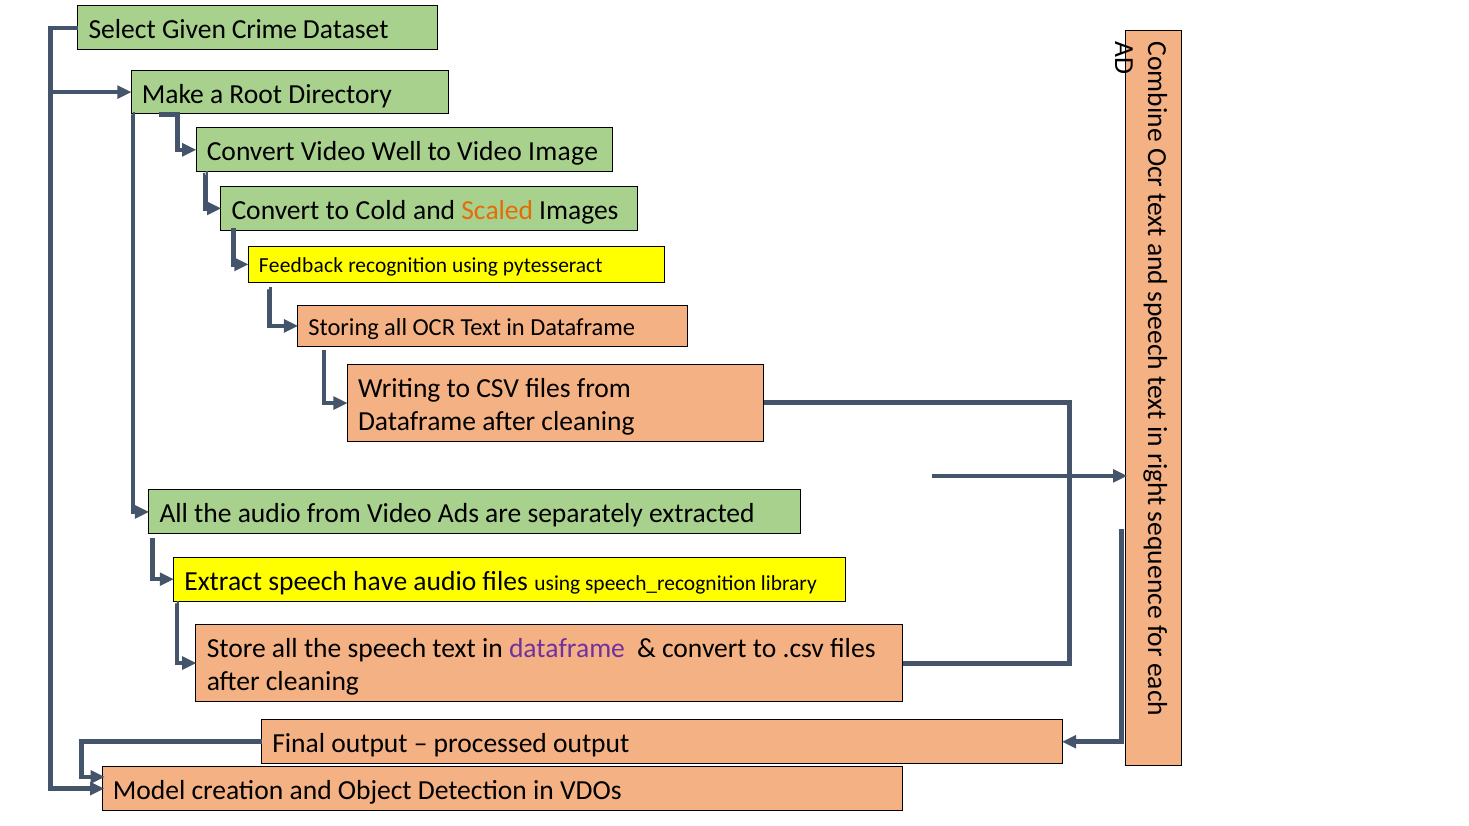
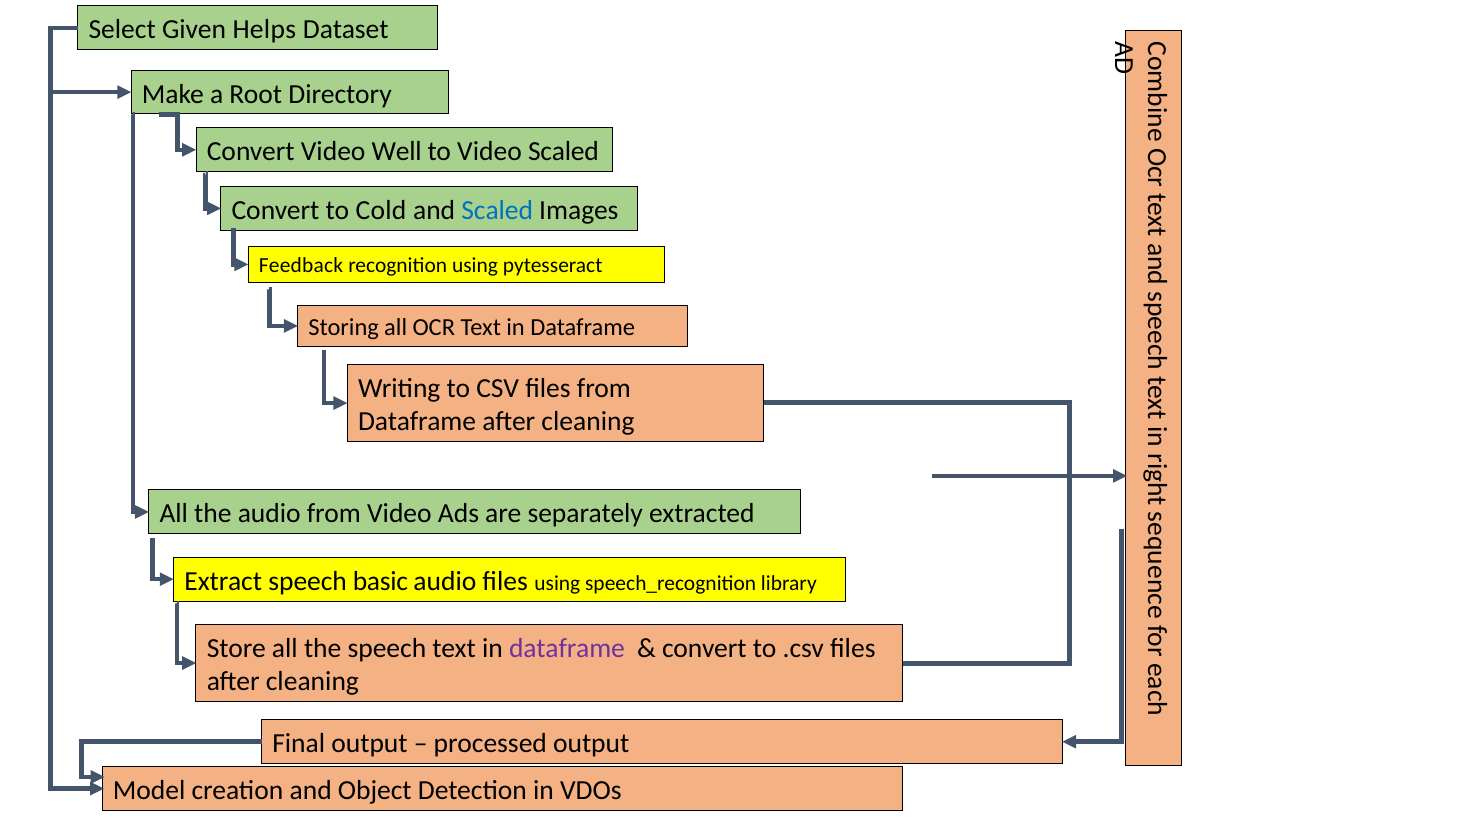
Crime: Crime -> Helps (264, 30)
Video Image: Image -> Scaled (563, 152)
Scaled colour: orange -> blue (497, 210)
have: have -> basic (380, 581)
